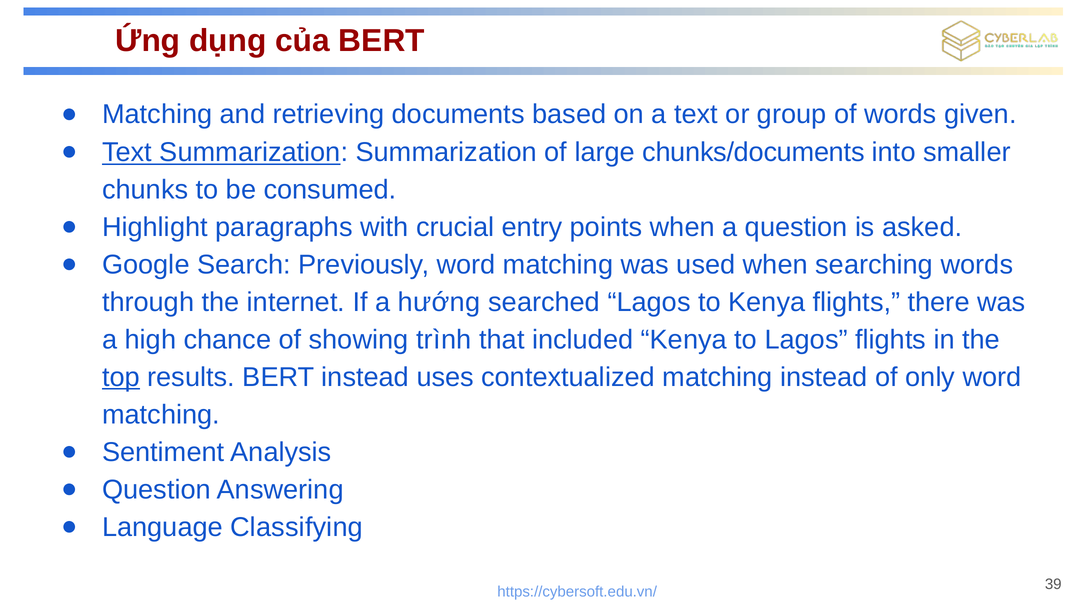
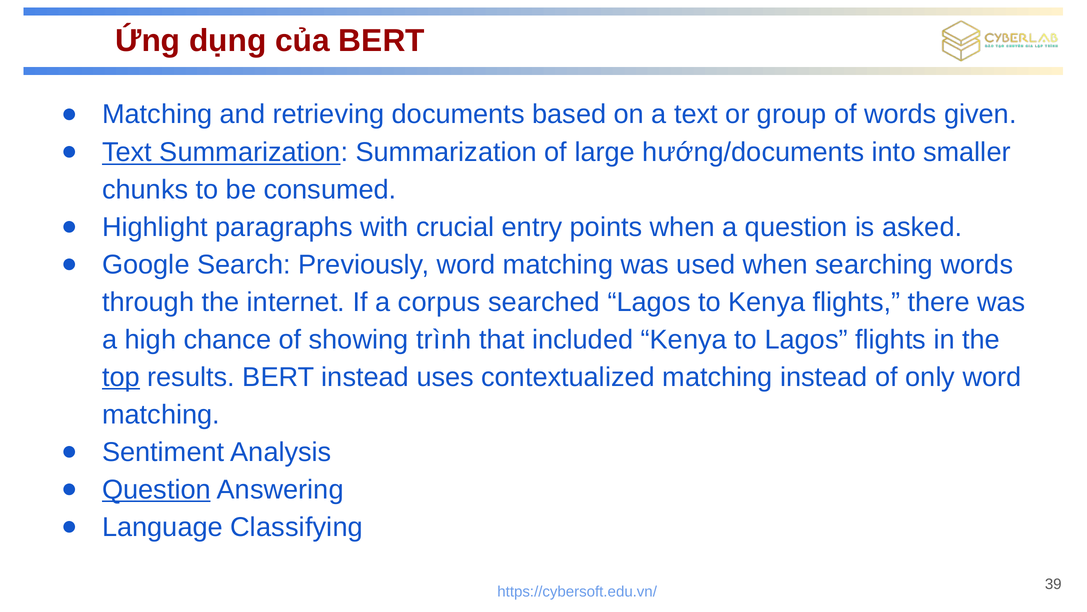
chunks/documents: chunks/documents -> hướng/documents (753, 152)
hướng: hướng -> corpus (439, 302)
Question underline: none -> present (156, 489)
